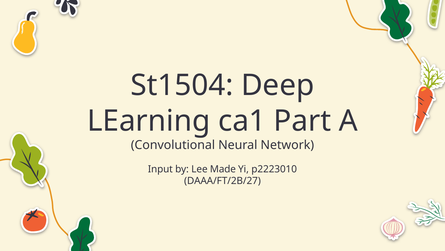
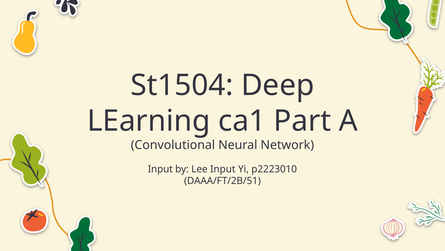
Lee Made: Made -> Input (223, 169)
DAAA/FT/2B/27: DAAA/FT/2B/27 -> DAAA/FT/2B/51 (222, 181)
